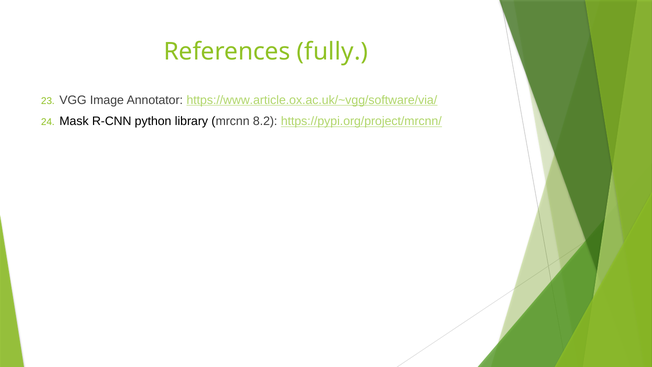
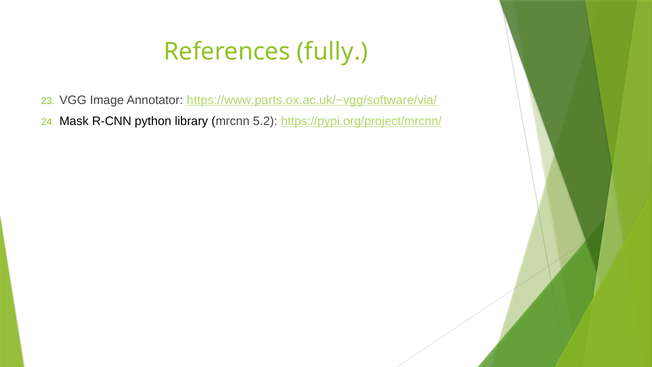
https://www.article.ox.ac.uk/~vgg/software/via/: https://www.article.ox.ac.uk/~vgg/software/via/ -> https://www.parts.ox.ac.uk/~vgg/software/via/ (312, 100)
8.2: 8.2 -> 5.2 (265, 121)
